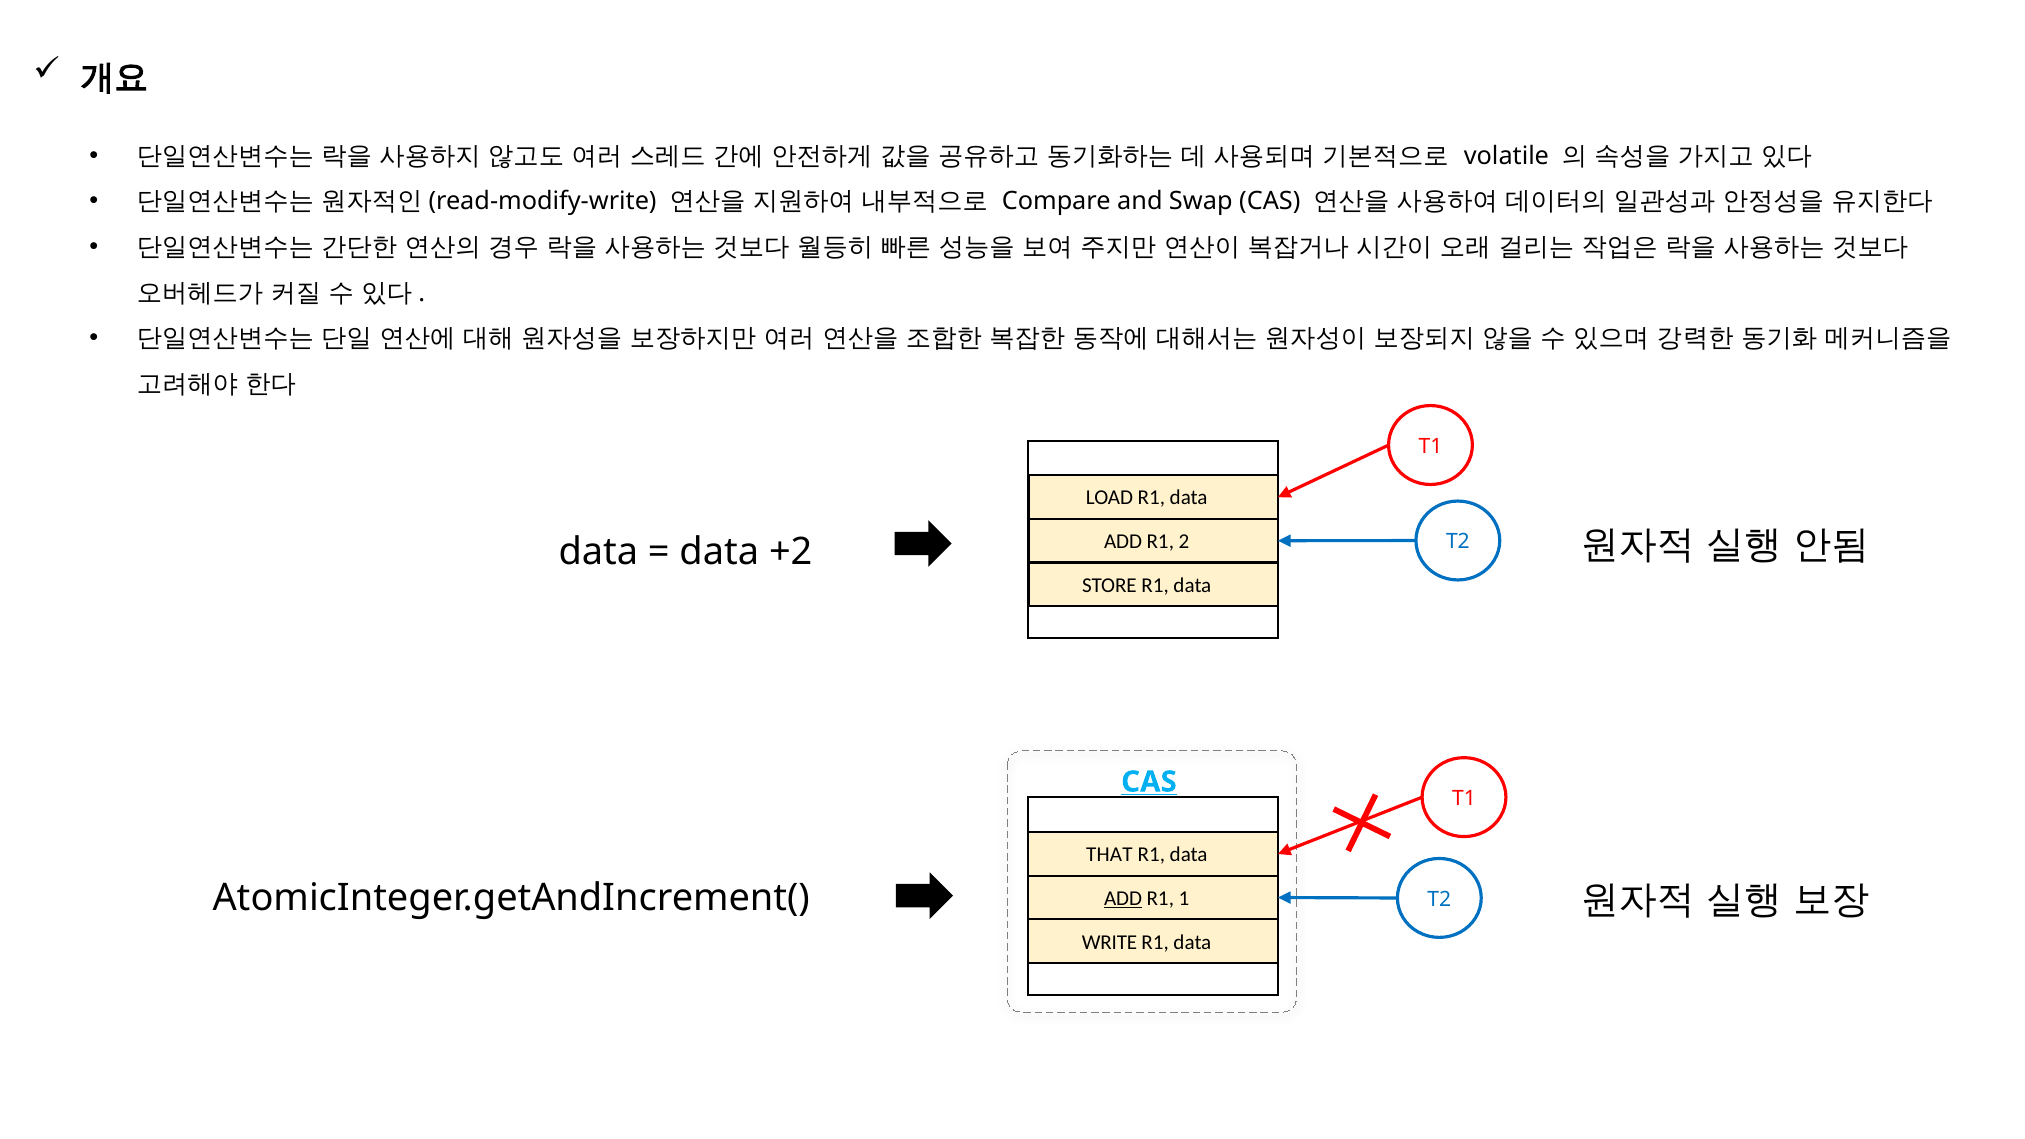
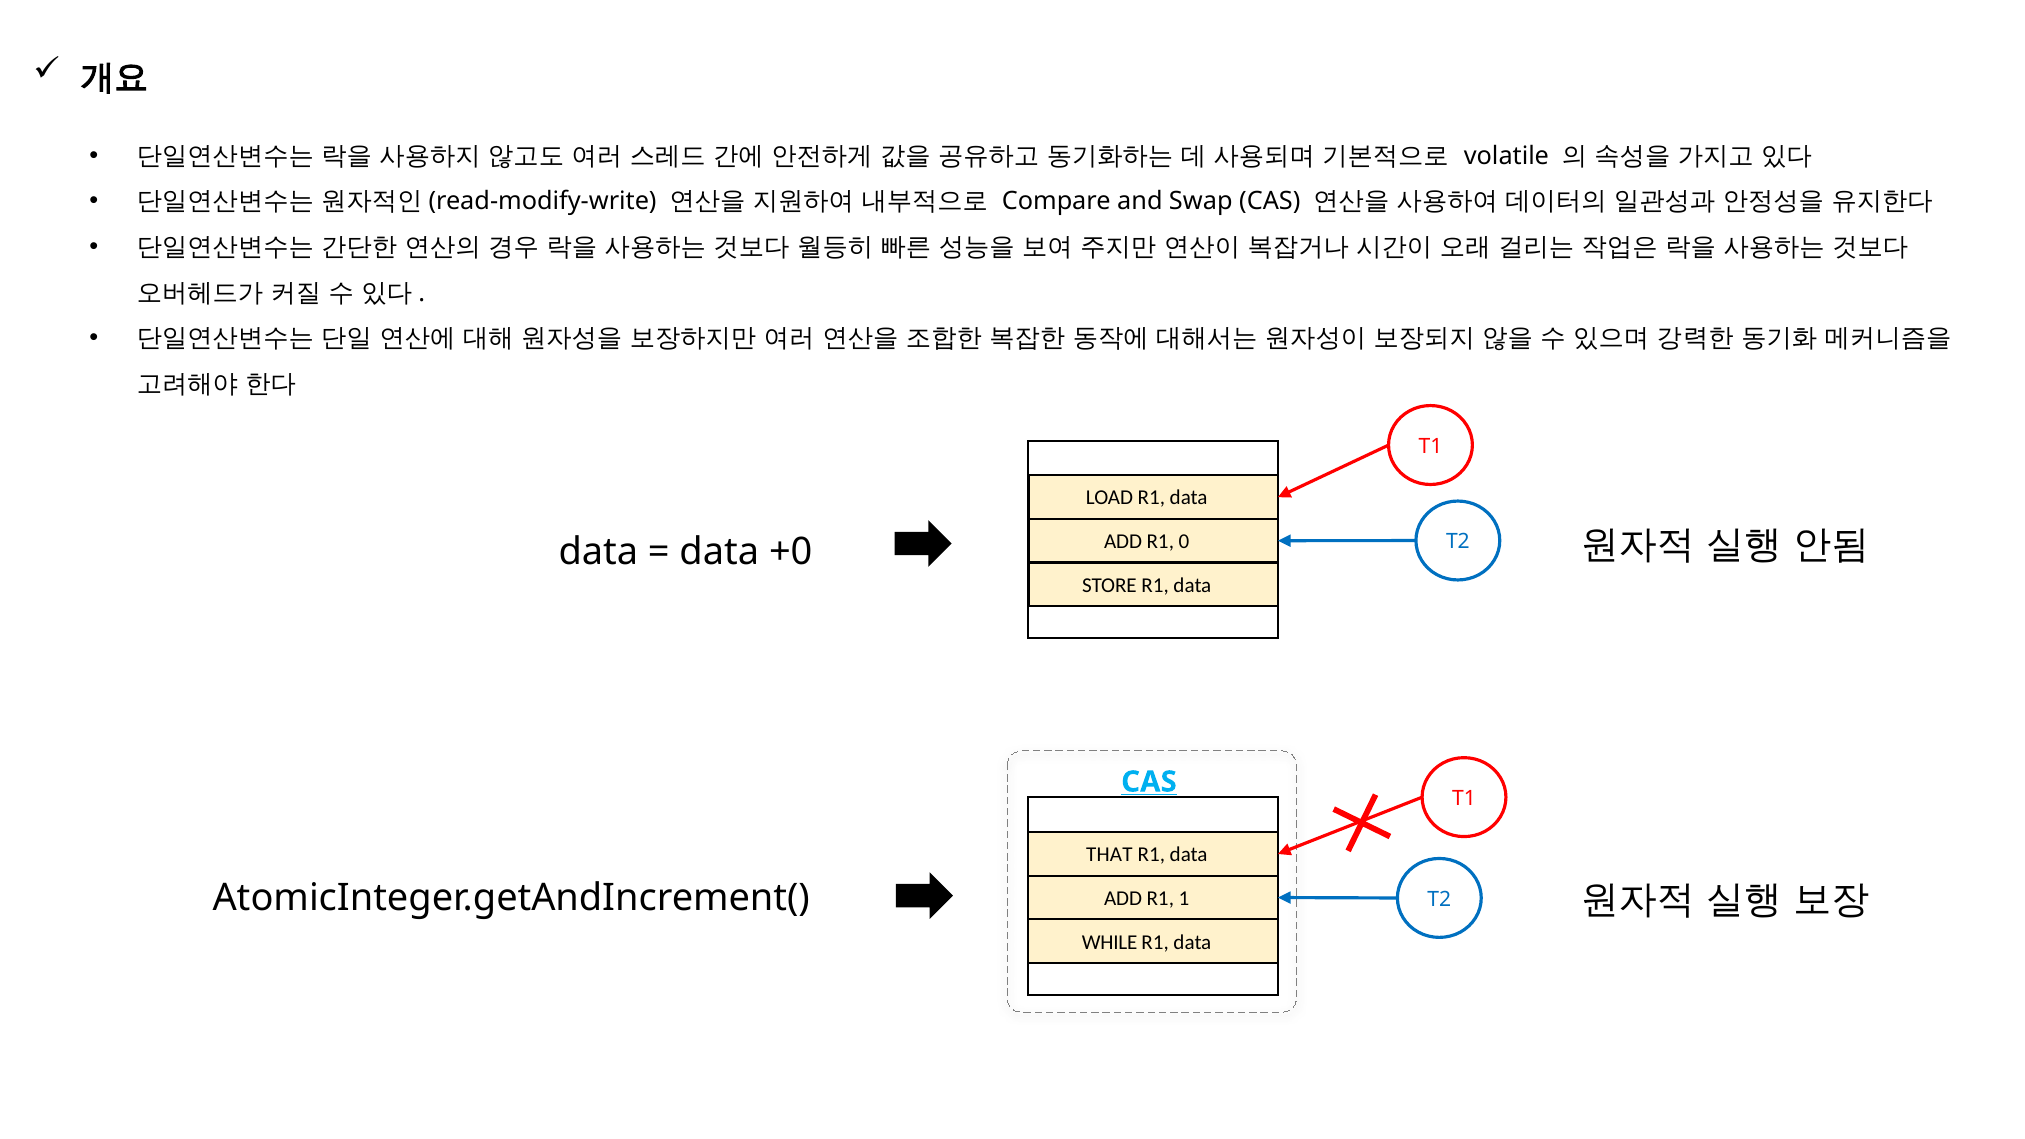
+2: +2 -> +0 (791, 552)
2: 2 -> 0 (1184, 542)
ADD underline: present -> none (1123, 899)
WRITE: WRITE -> WHILE (1110, 942)
